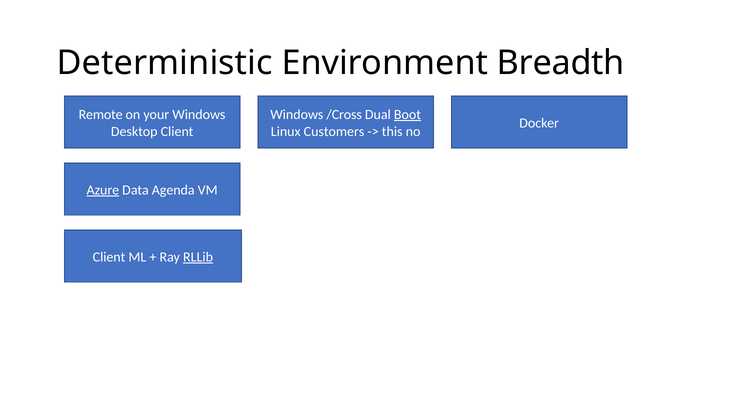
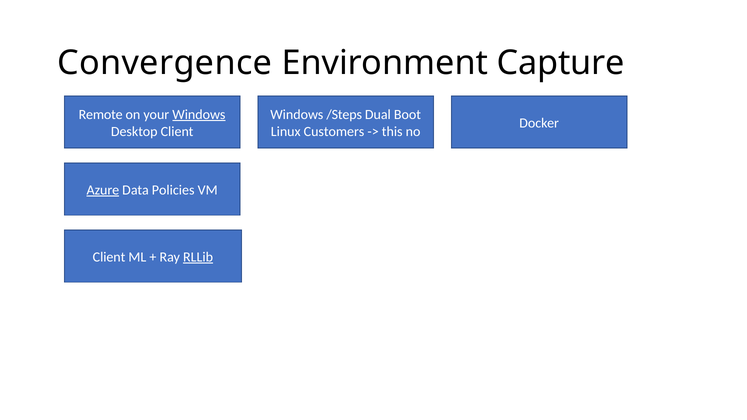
Deterministic: Deterministic -> Convergence (165, 63)
Breadth: Breadth -> Capture (561, 63)
Windows underline: none -> present (199, 115)
/Cross: /Cross -> /Steps (344, 115)
Boot underline: present -> none (407, 115)
Agenda: Agenda -> Policies (173, 190)
